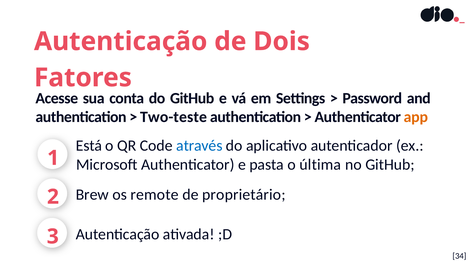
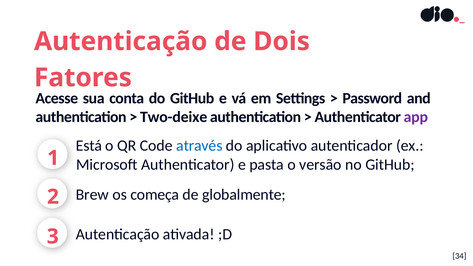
Two-teste: Two-teste -> Two-deixe (174, 117)
app colour: orange -> purple (416, 117)
última: última -> versão (320, 165)
remote: remote -> começa (155, 195)
proprietário: proprietário -> globalmente (244, 195)
